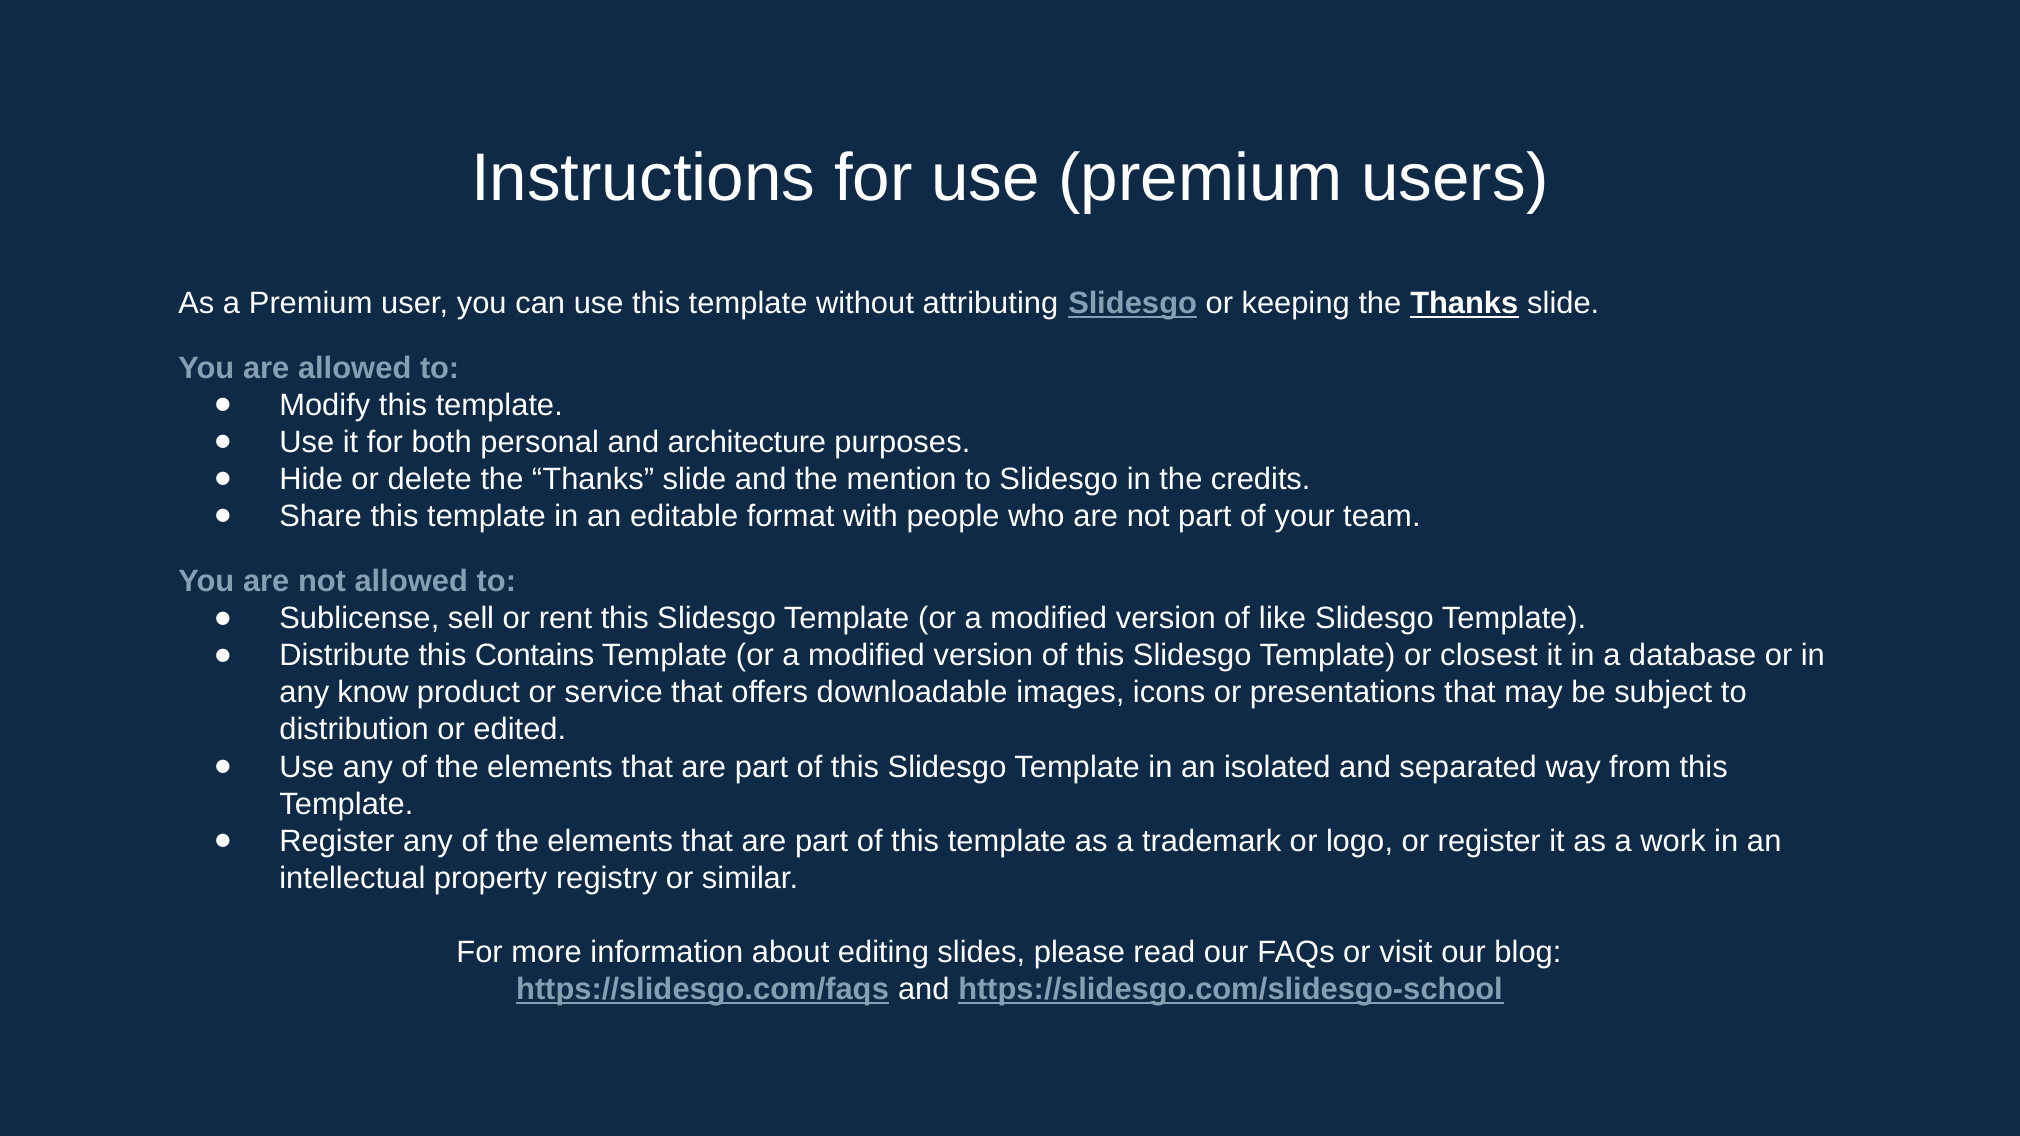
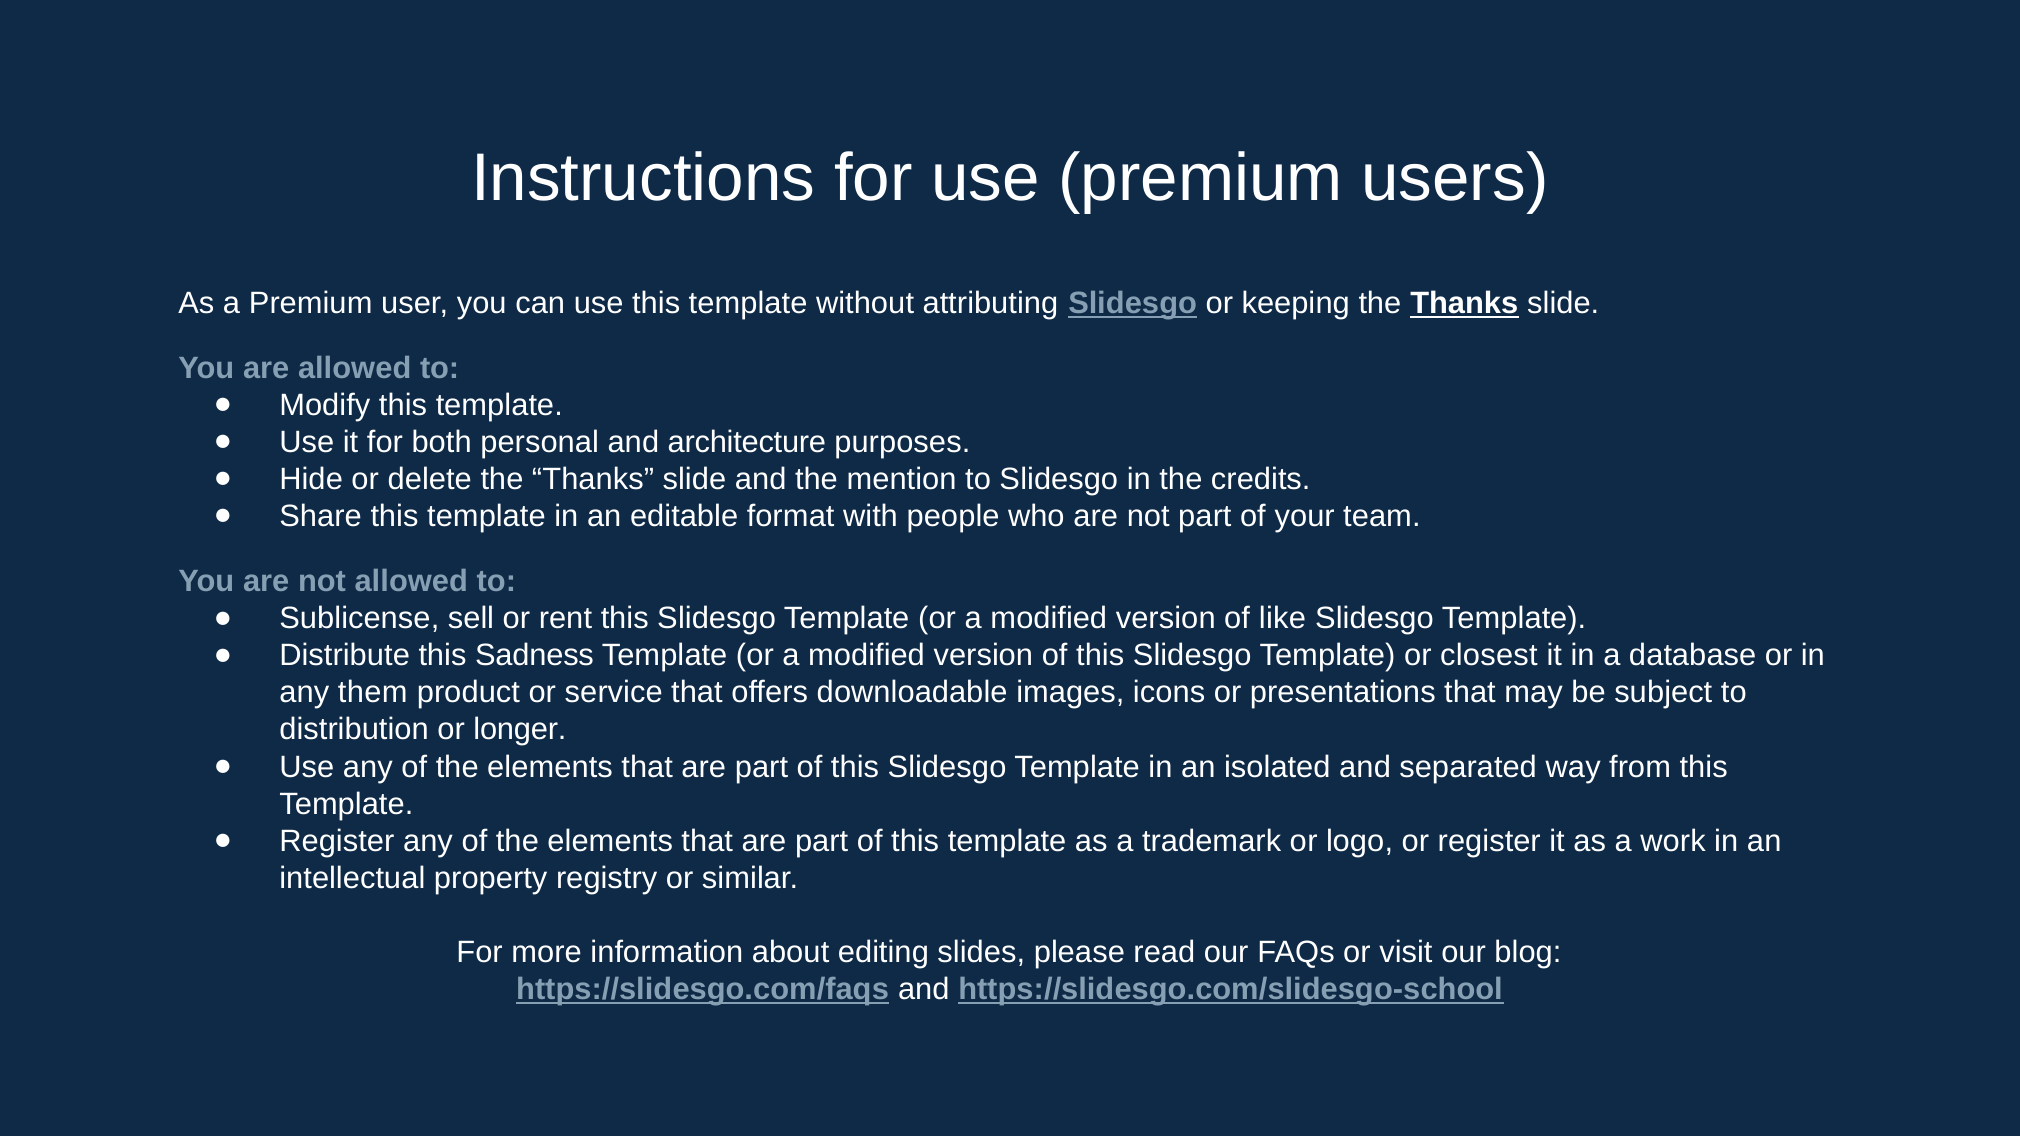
Contains: Contains -> Sadness (535, 656)
know: know -> them (373, 693)
edited: edited -> longer (520, 730)
